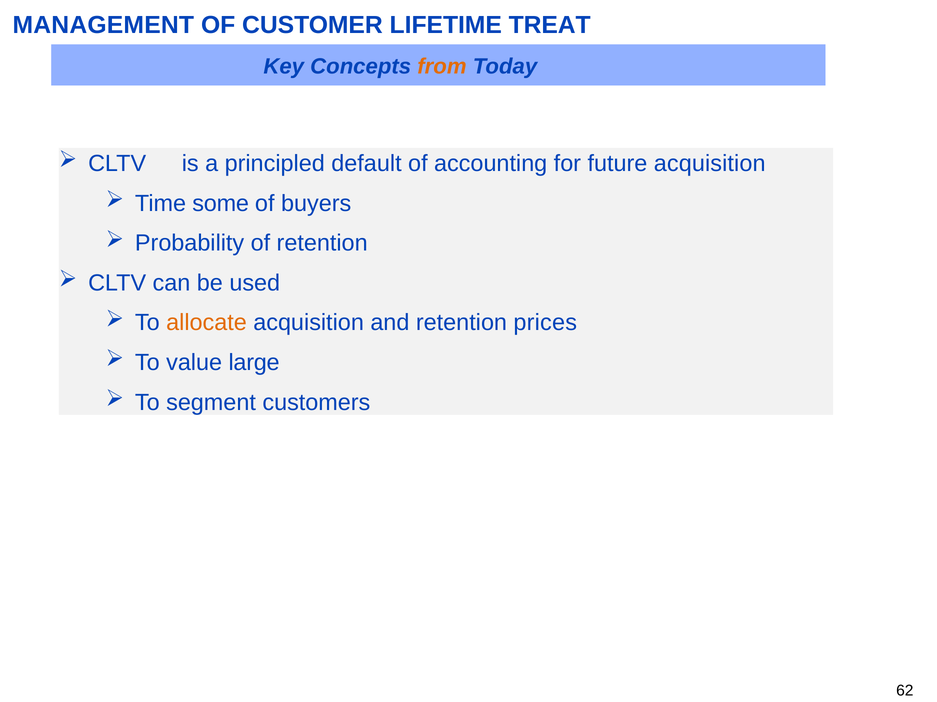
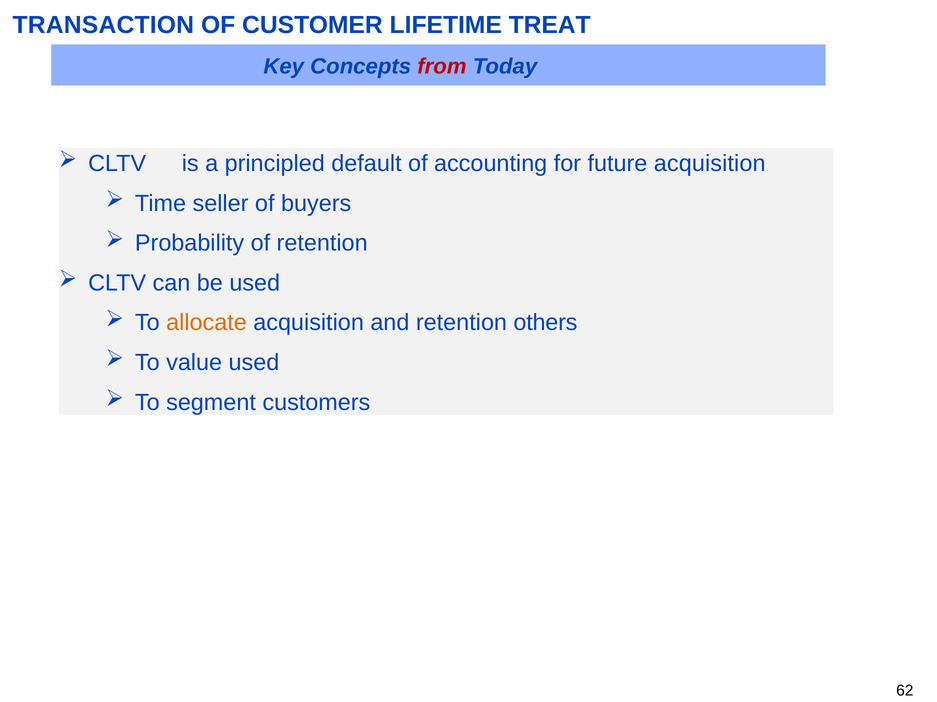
MANAGEMENT: MANAGEMENT -> TRANSACTION (103, 25)
from colour: orange -> red (442, 67)
some: some -> seller (221, 204)
prices: prices -> others (545, 323)
value large: large -> used (254, 363)
